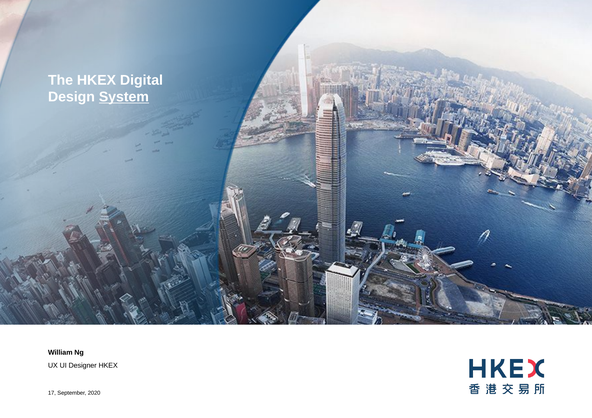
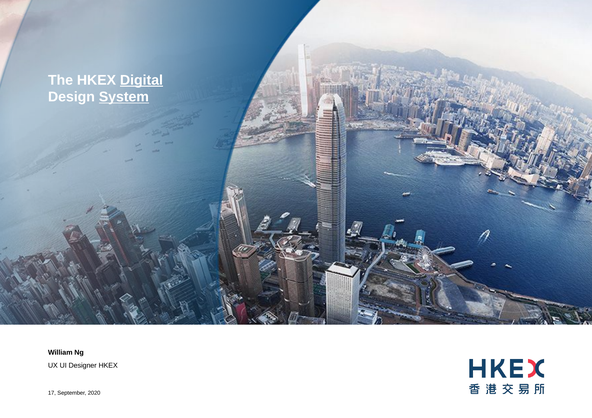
Digital underline: none -> present (141, 80)
